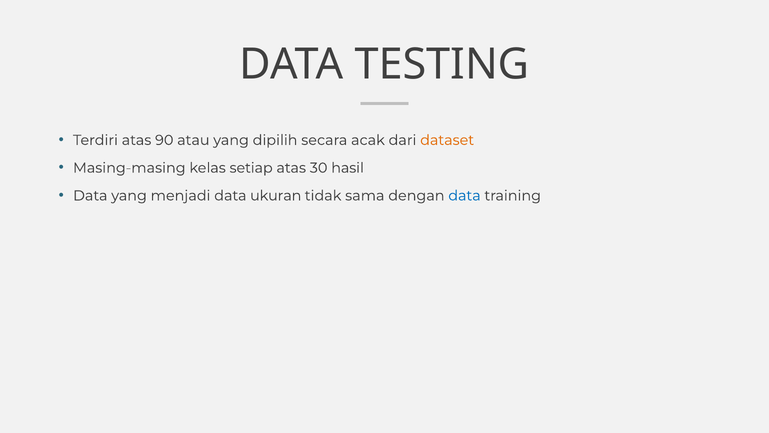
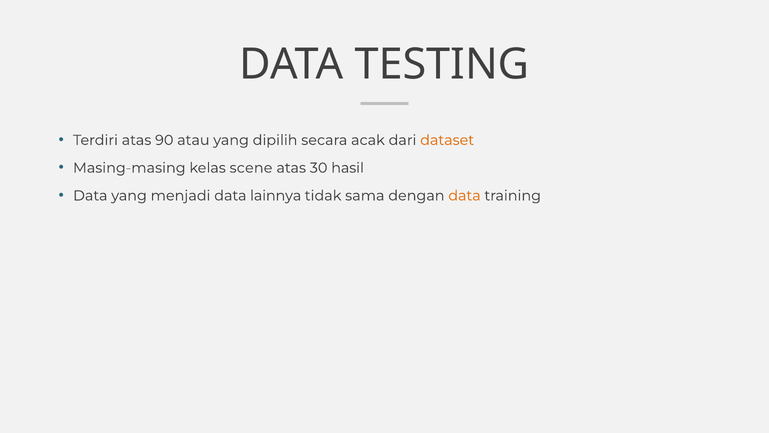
setiap: setiap -> scene (251, 168)
ukuran: ukuran -> lainnya (276, 195)
data colour: blue -> orange (465, 195)
